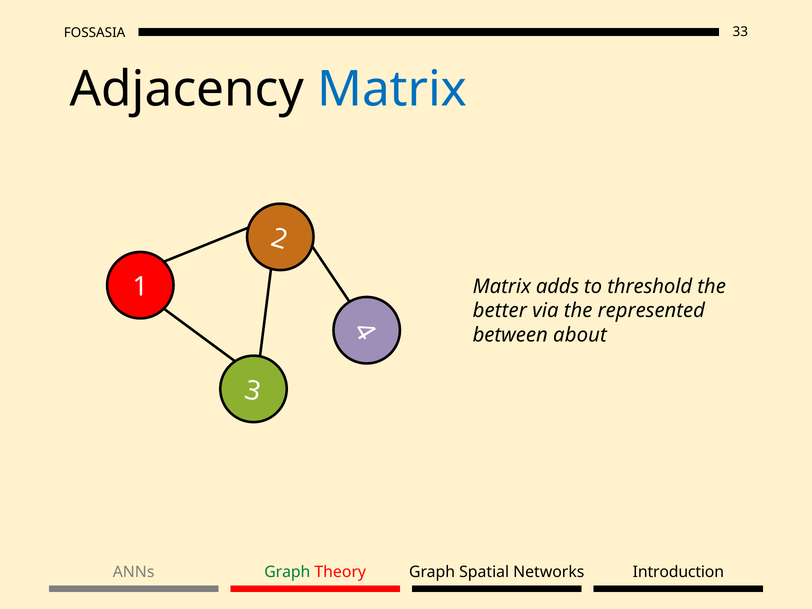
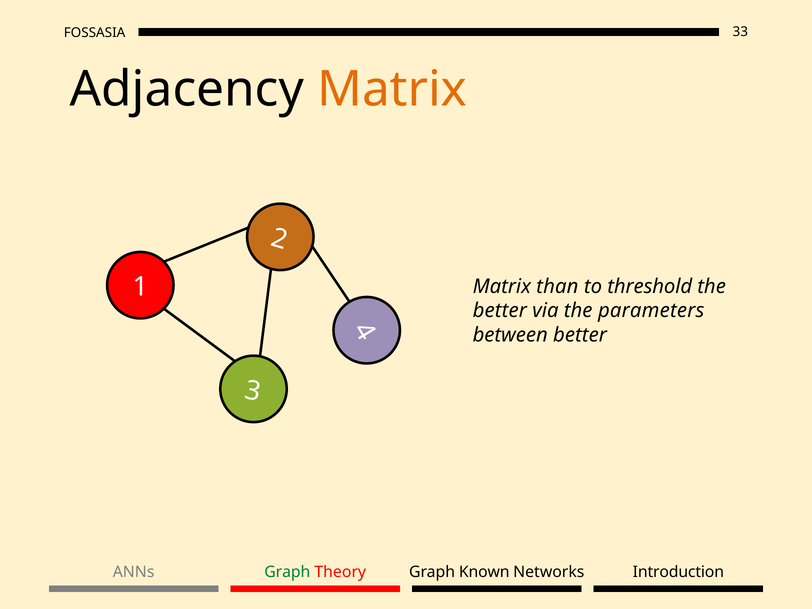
Matrix colour: blue -> orange (392, 90)
adds: adds -> than (557, 286)
represented: represented -> parameters (651, 311)
between about: about -> better (580, 335)
Spatial: Spatial -> Known (484, 572)
